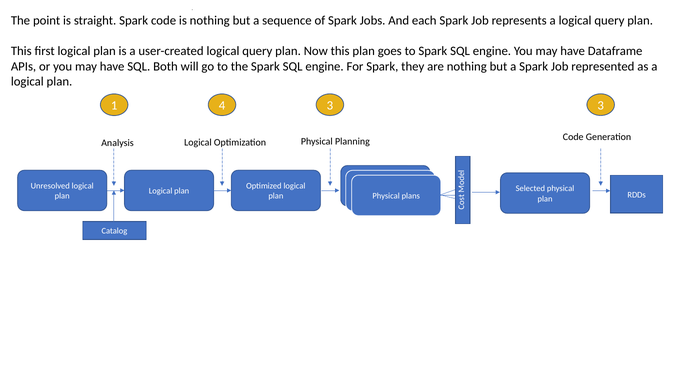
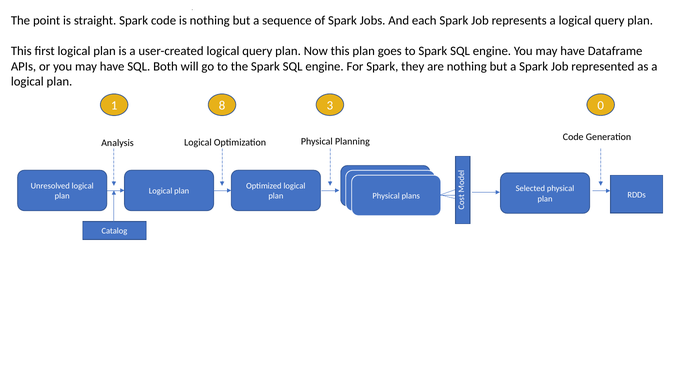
4: 4 -> 8 (222, 106)
3 3: 3 -> 0 (601, 106)
